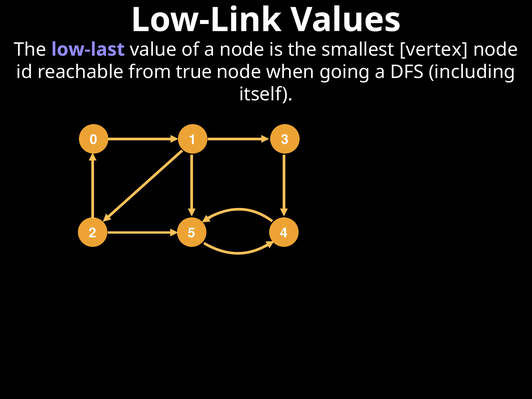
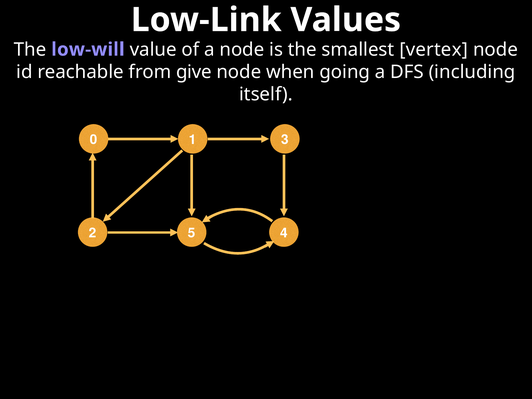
low-last: low-last -> low-will (88, 50)
true: true -> give (194, 72)
